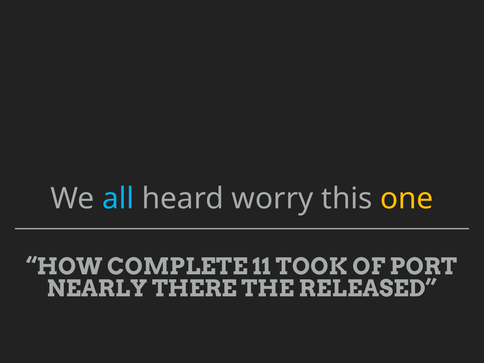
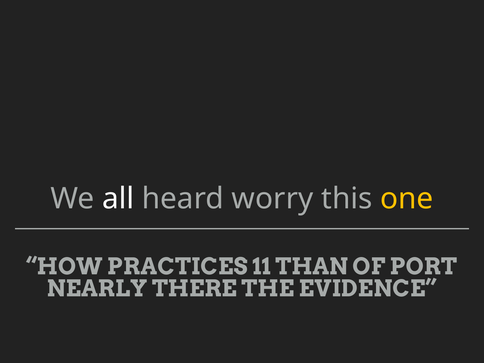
all colour: light blue -> white (118, 199)
COMPLETE: COMPLETE -> PRACTICES (178, 267)
TOOK: TOOK -> THAN (312, 267)
RELEASED: RELEASED -> EVIDENCE (368, 289)
